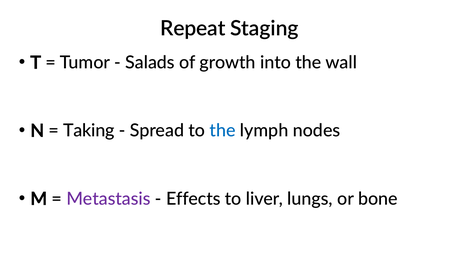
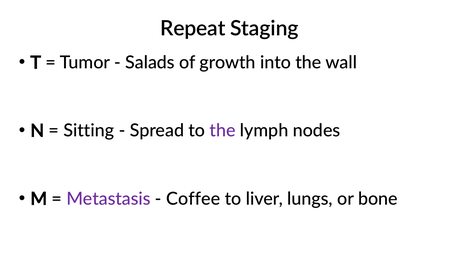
Taking: Taking -> Sitting (89, 131)
the colour: blue -> purple (223, 131)
Effects: Effects -> Coffee (193, 199)
